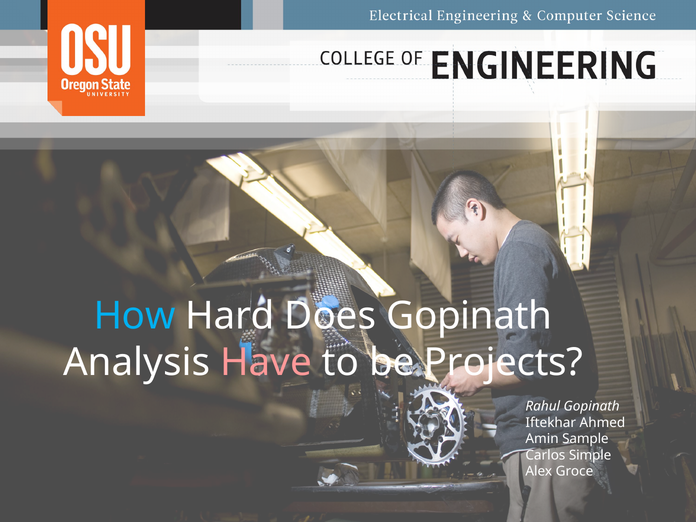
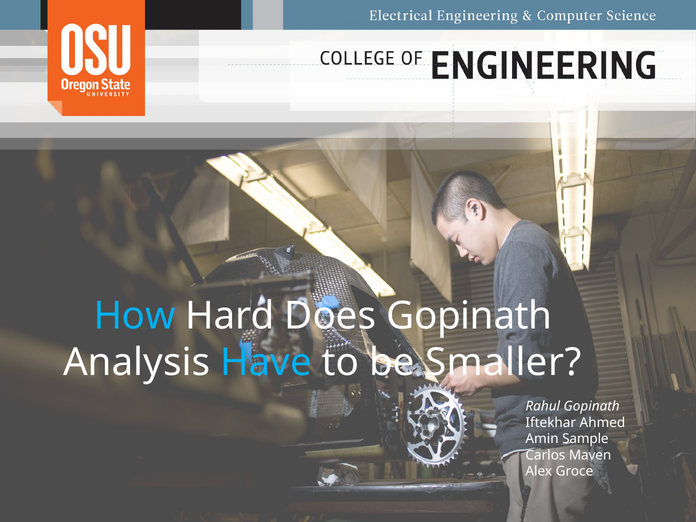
Have colour: pink -> light blue (266, 362)
Projects: Projects -> Smaller (503, 362)
Simple: Simple -> Maven (590, 455)
